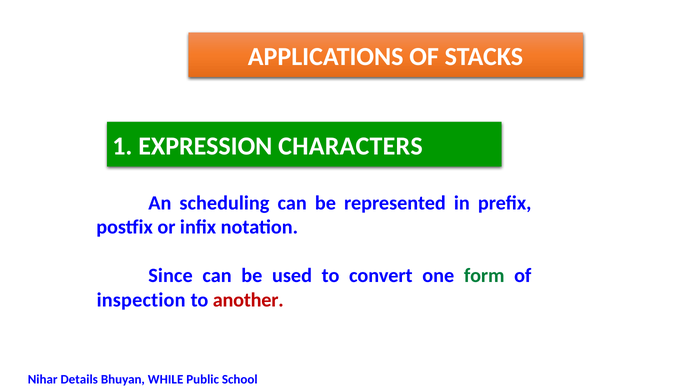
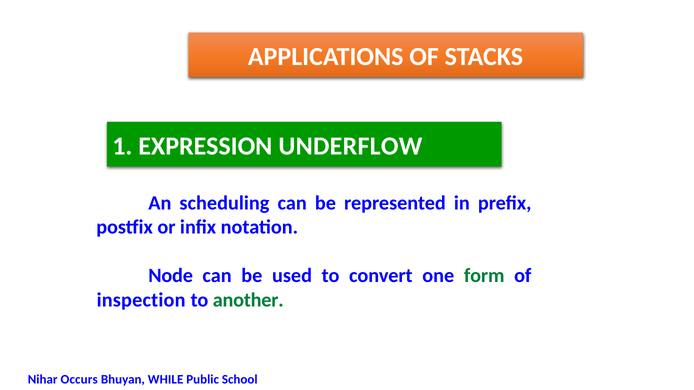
CHARACTERS: CHARACTERS -> UNDERFLOW (350, 146)
Since: Since -> Node (171, 276)
another colour: red -> green (248, 300)
Details: Details -> Occurs (79, 380)
